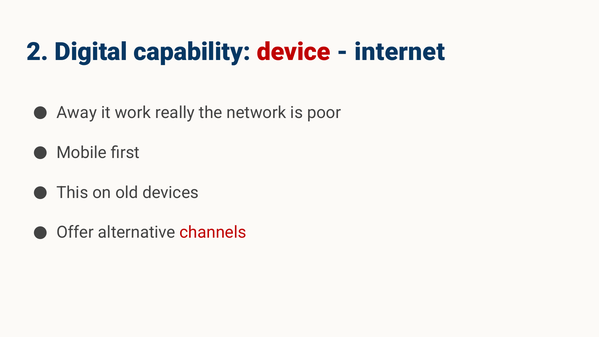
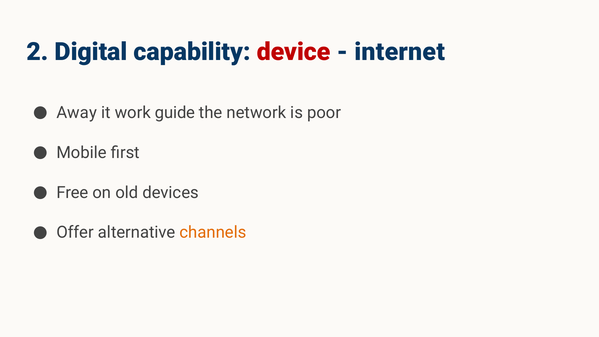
really: really -> guide (175, 113)
This: This -> Free (72, 193)
channels colour: red -> orange (213, 232)
